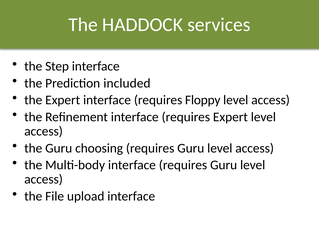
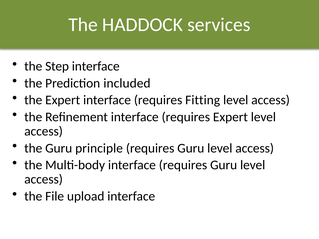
Floppy: Floppy -> Fitting (203, 100)
choosing: choosing -> principle (99, 148)
